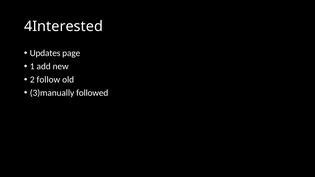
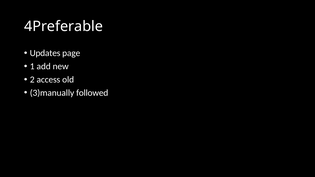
4Interested: 4Interested -> 4Preferable (64, 26)
follow: follow -> access (48, 80)
